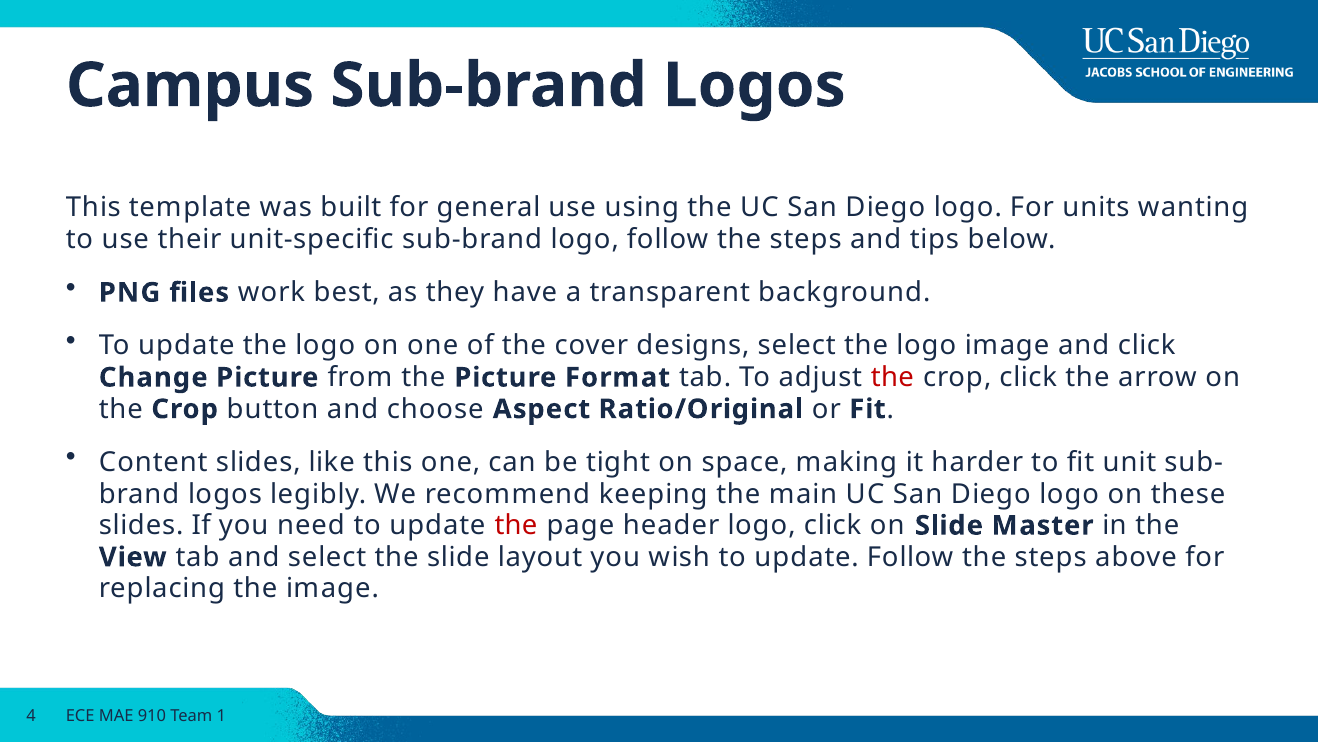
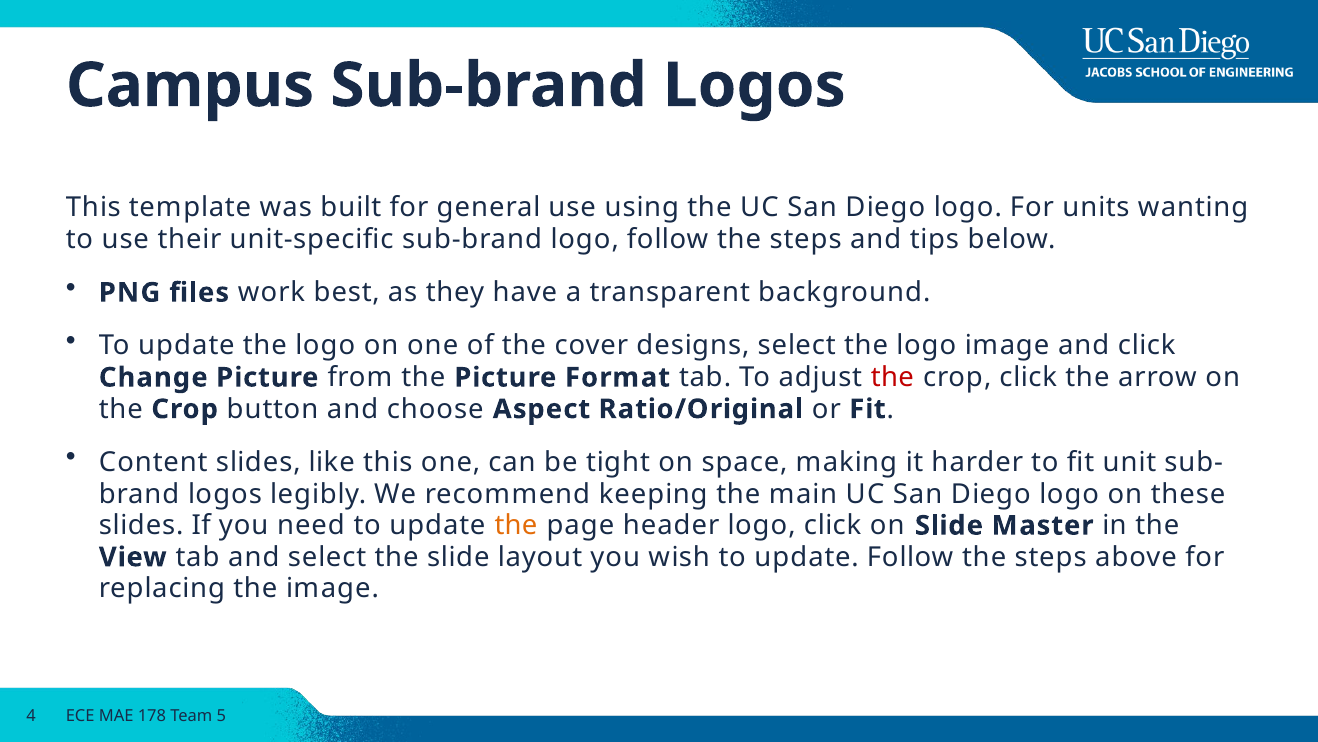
the colour: red -> orange (516, 525)
910: 910 -> 178 (152, 715)
1: 1 -> 5 (221, 715)
